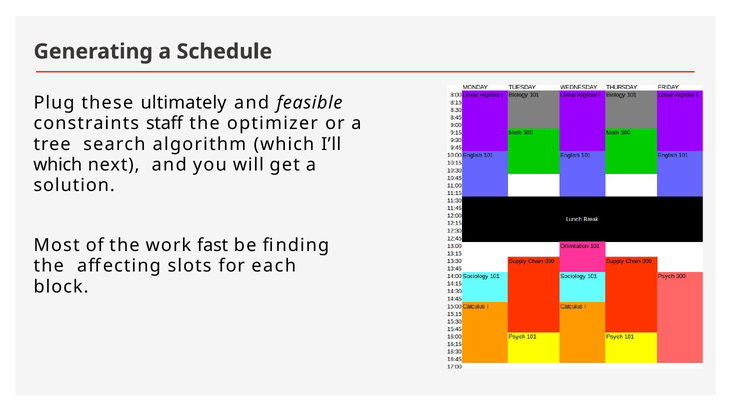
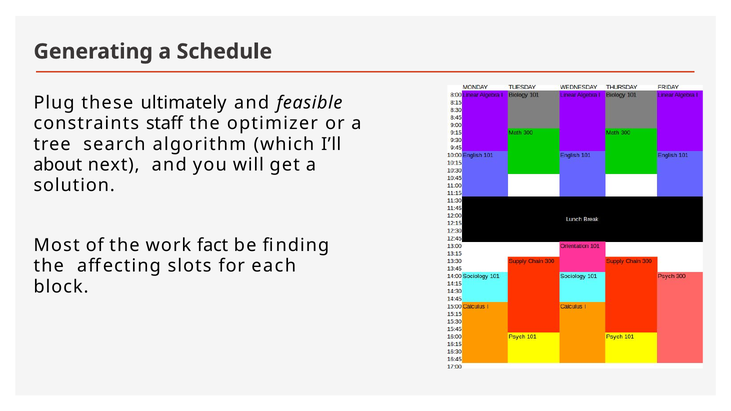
which: which -> about (58, 165)
fast: fast -> fact (213, 245)
